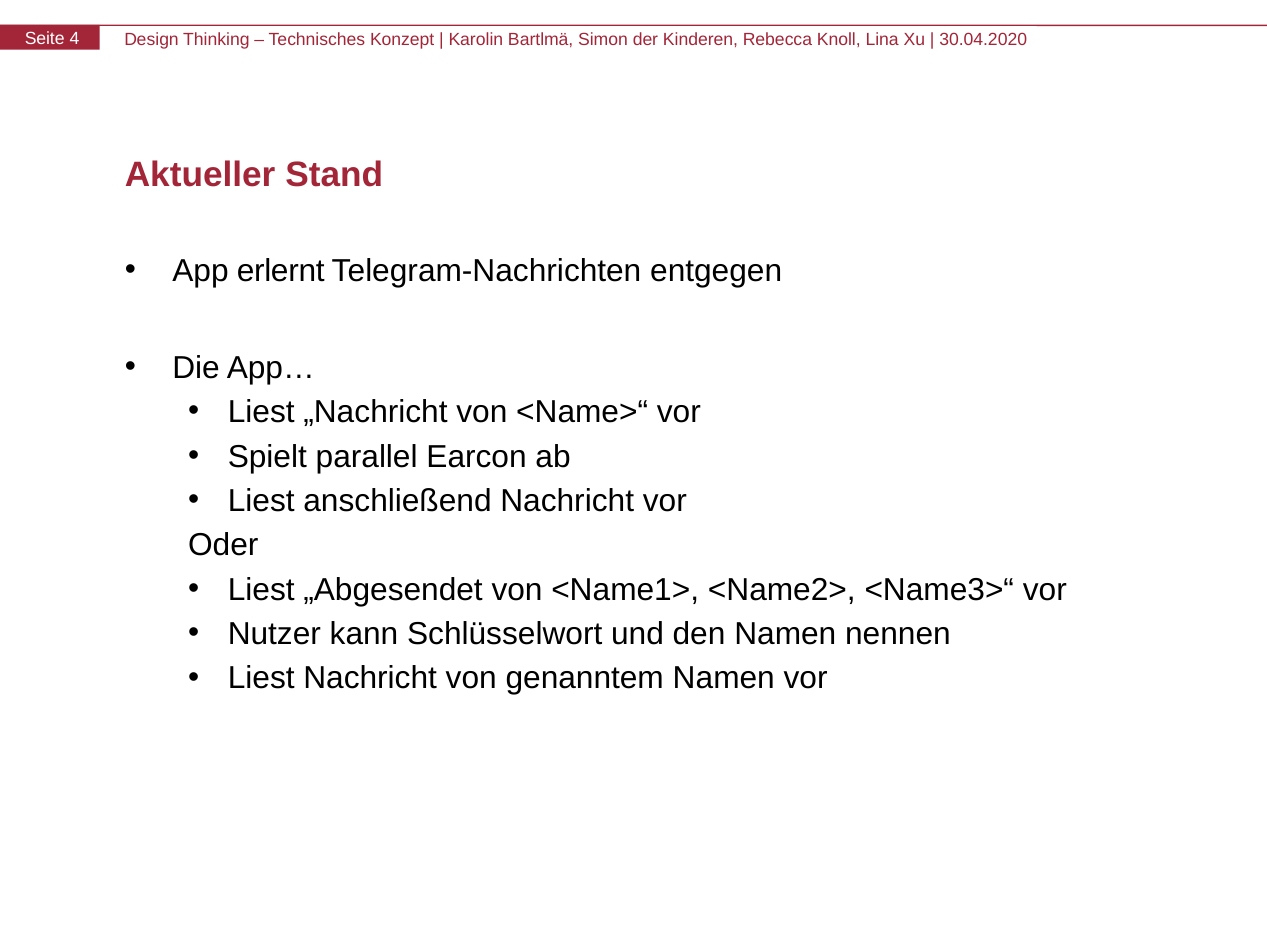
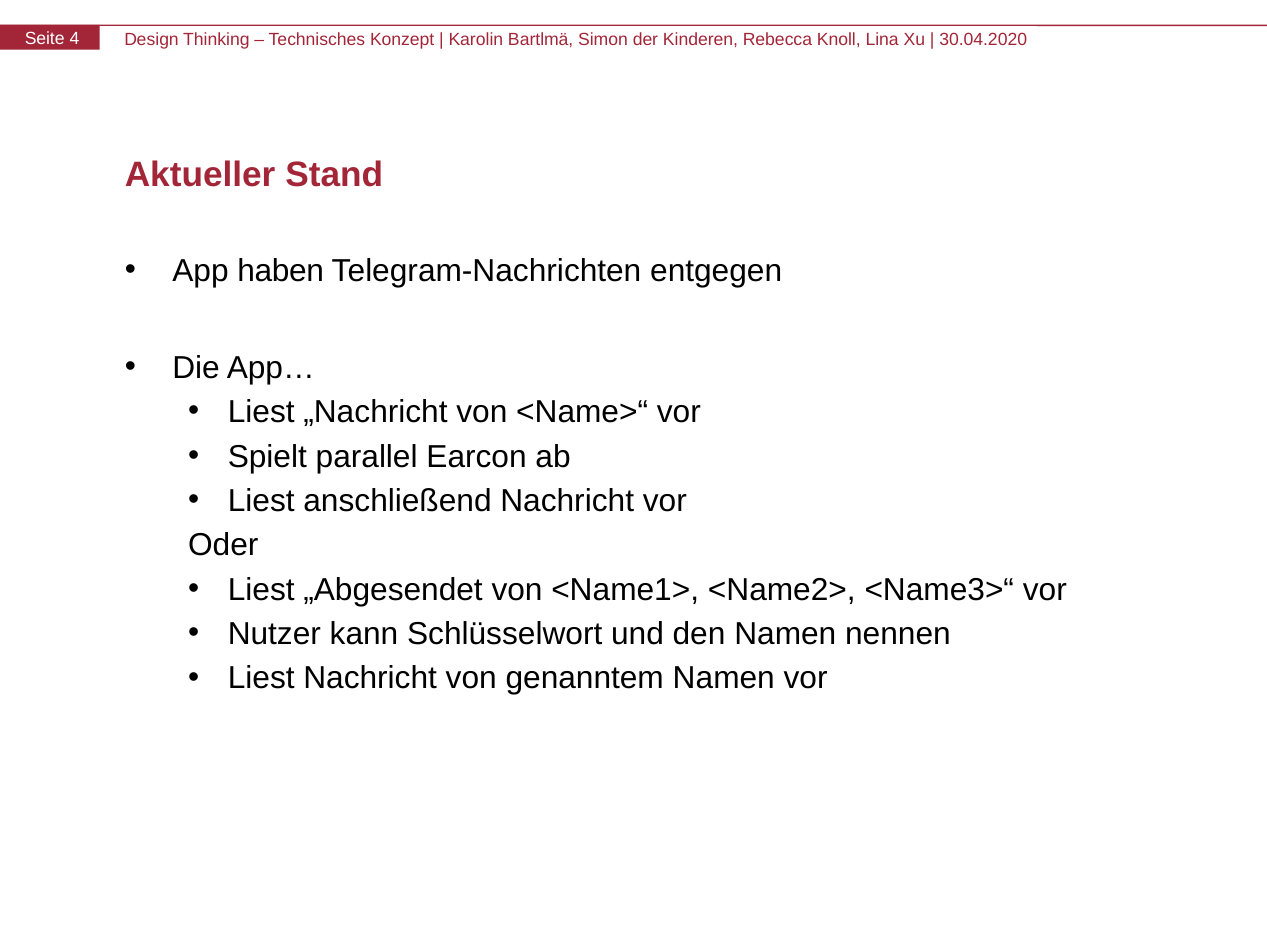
erlernt: erlernt -> haben (281, 270)
